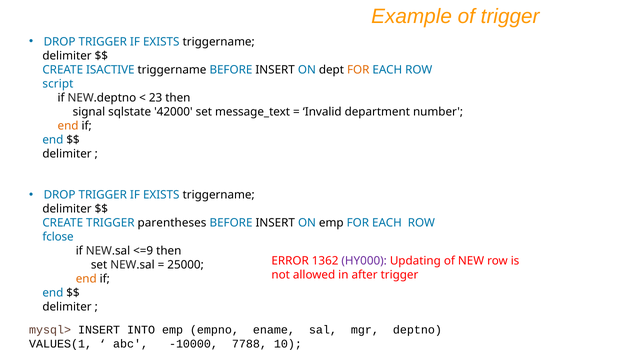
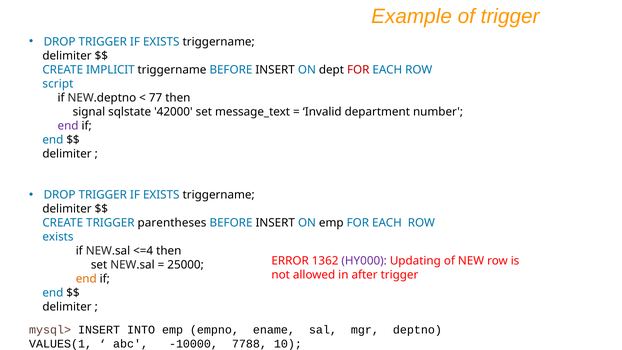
ISACTIVE: ISACTIVE -> IMPLICIT (110, 70)
FOR colour: orange -> red (358, 70)
23: 23 -> 77 (156, 98)
end colour: orange -> purple (68, 126)
fclose: fclose -> exists (58, 237)
<=9: <=9 -> <=4 (143, 251)
